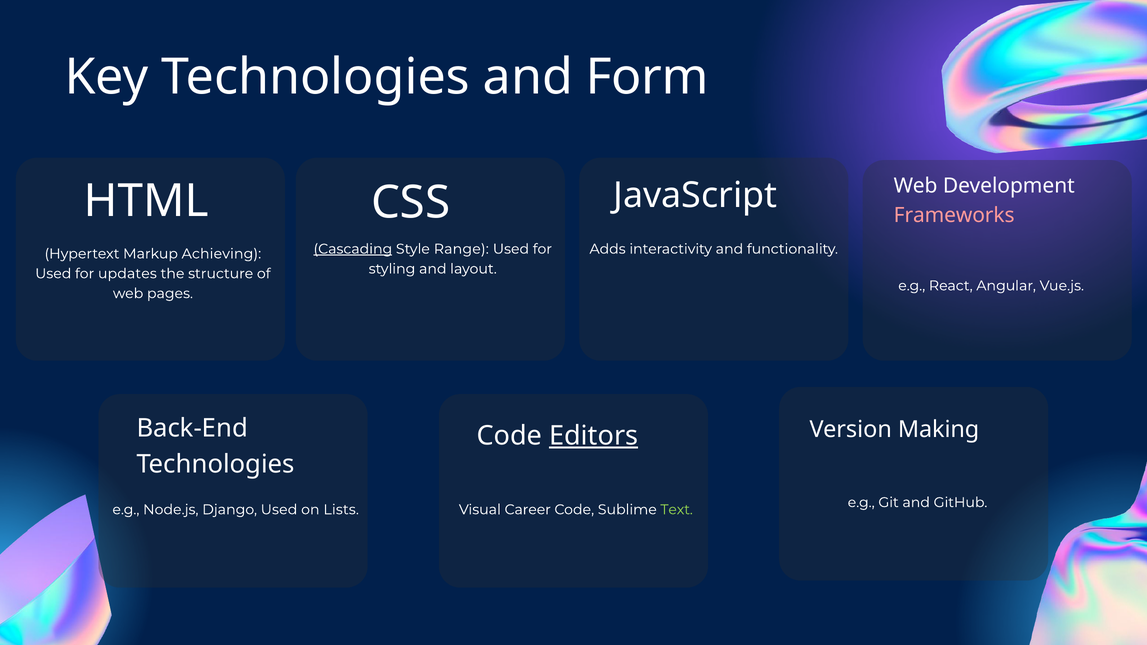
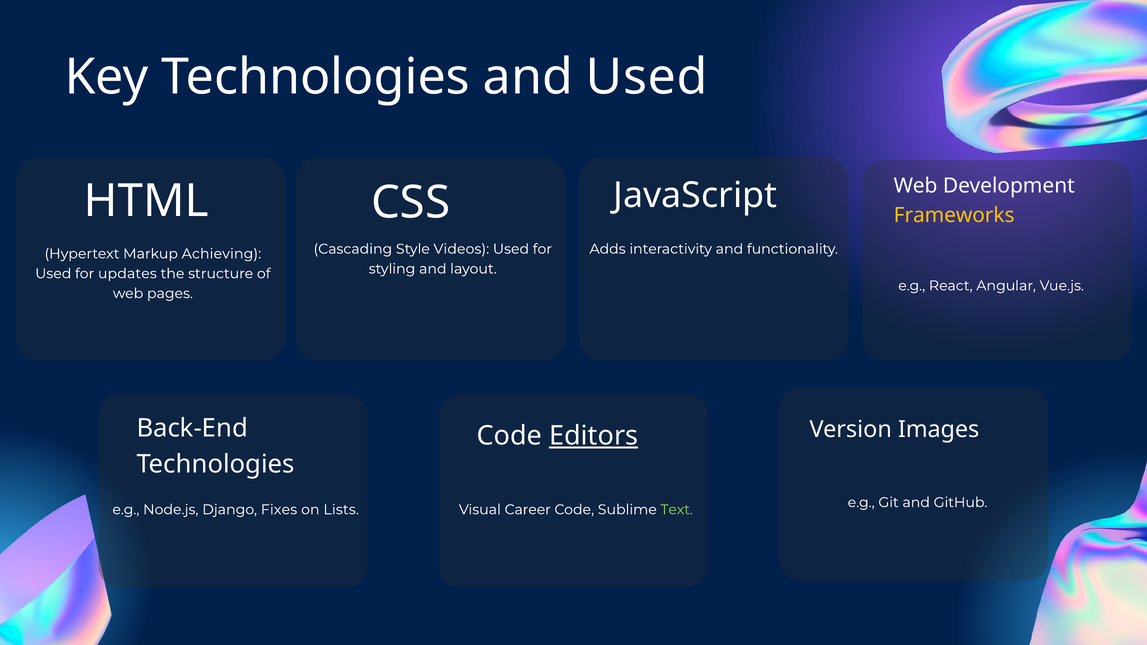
and Form: Form -> Used (647, 77)
Frameworks colour: pink -> yellow (954, 215)
Cascading underline: present -> none (353, 249)
Range: Range -> Videos (461, 249)
Making: Making -> Images (939, 429)
Django Used: Used -> Fixes (279, 510)
